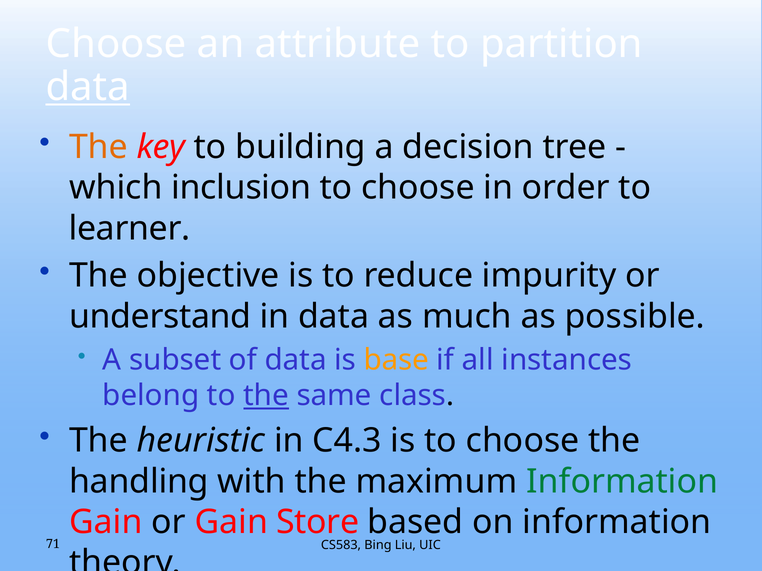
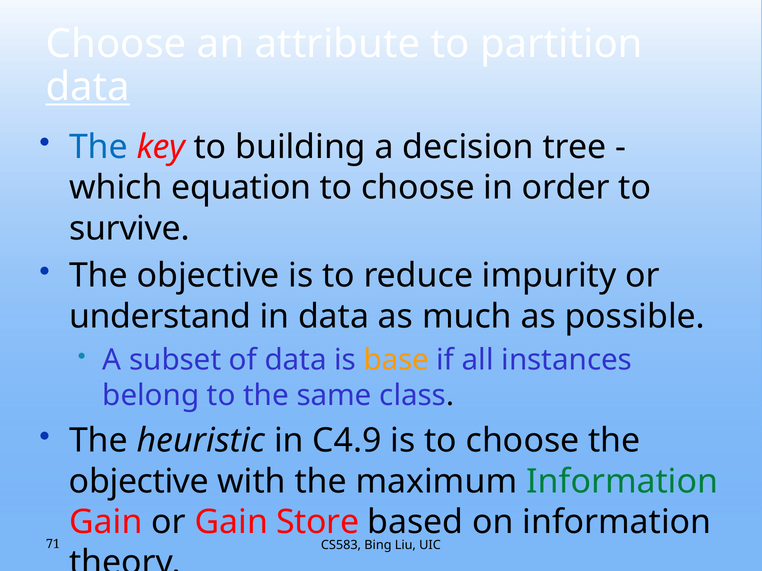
The colour: orange -> blue (99, 147)
inclusion: inclusion -> equation (241, 188)
learner: learner -> survive (129, 229)
the underline: present -> none (266, 396)
C4.3: C4.3 -> C4.9 (347, 441)
handling: handling -> objective (139, 482)
